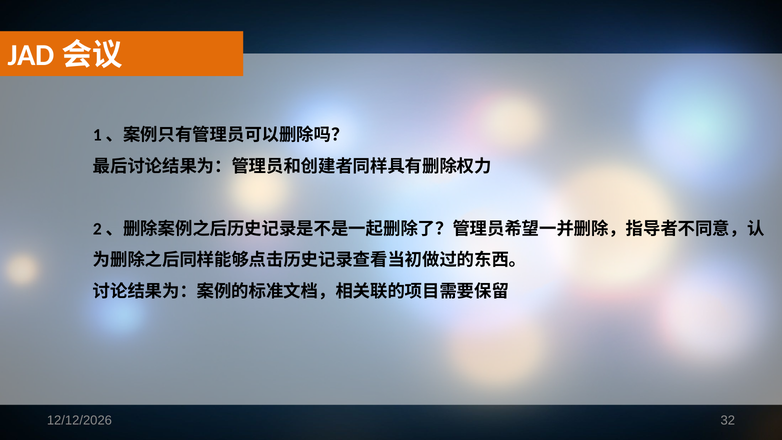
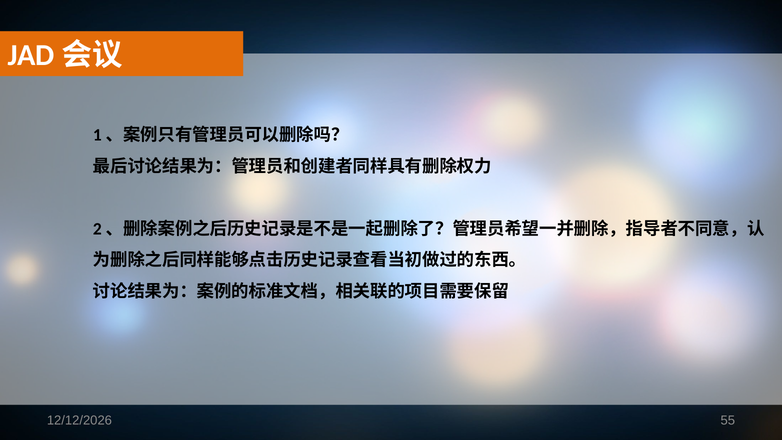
32: 32 -> 55 (728, 420)
